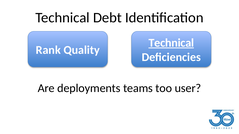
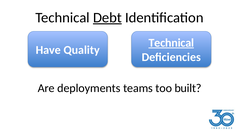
Debt underline: none -> present (107, 18)
Rank: Rank -> Have (48, 50)
user: user -> built (188, 88)
